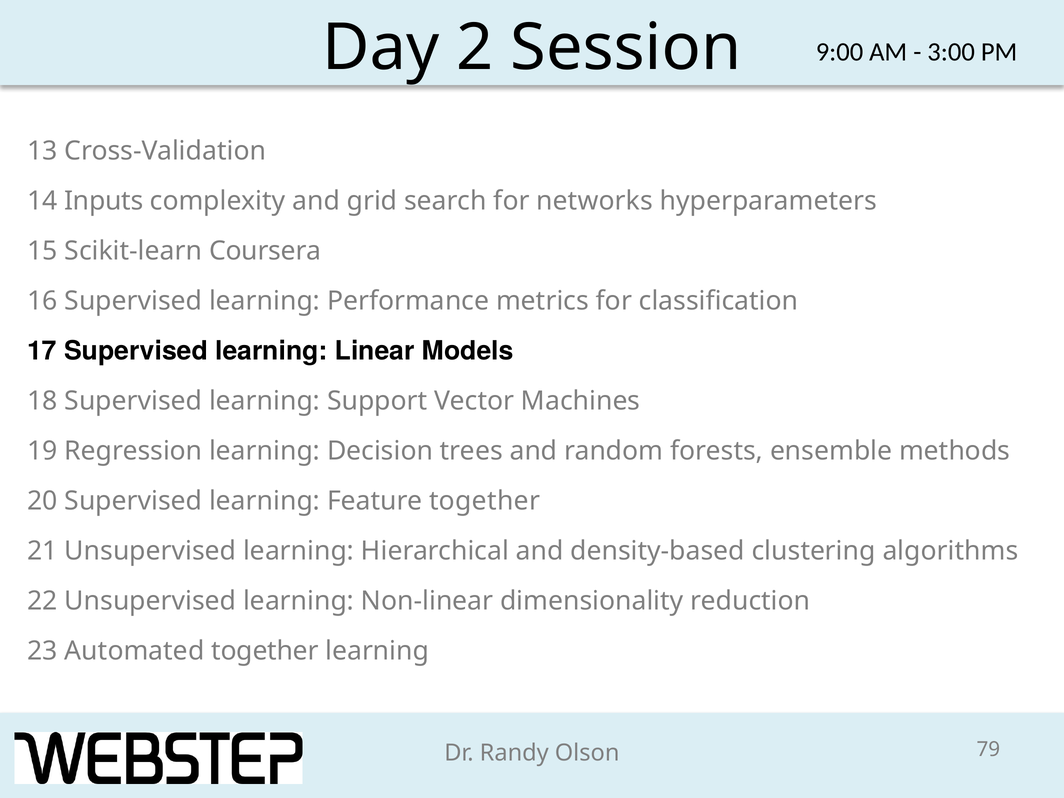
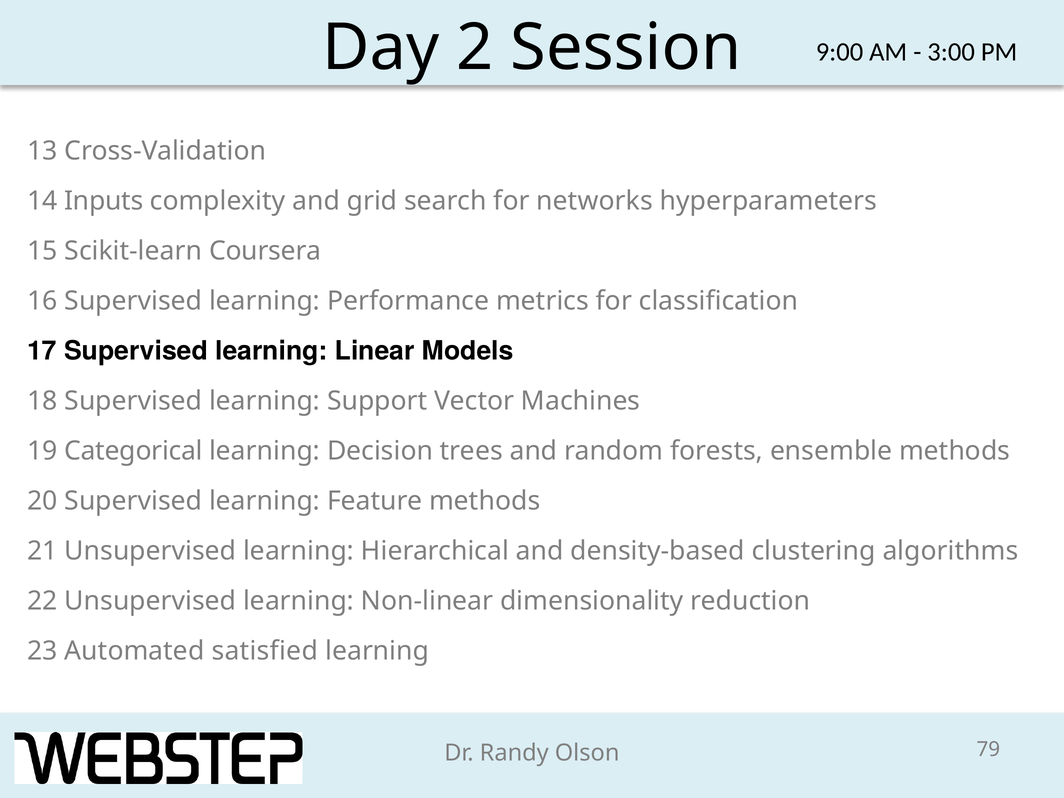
Regression: Regression -> Categorical (133, 451)
Feature together: together -> methods (485, 501)
Automated together: together -> satisfied (265, 651)
